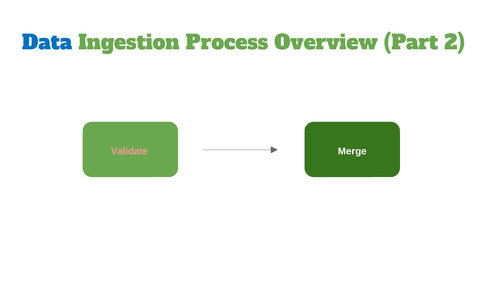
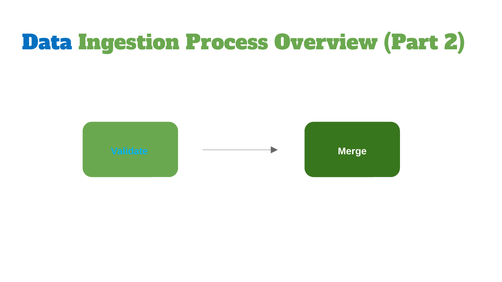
Validate colour: pink -> light blue (129, 152)
